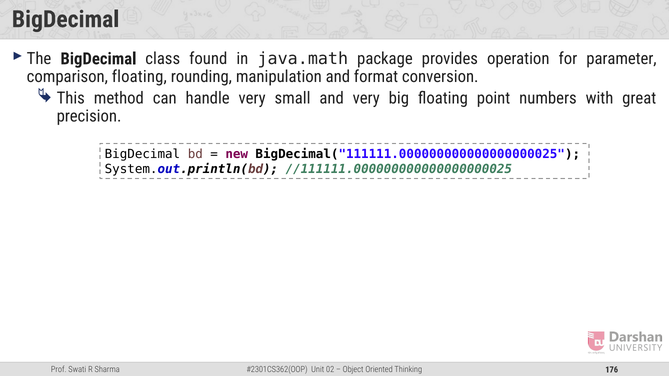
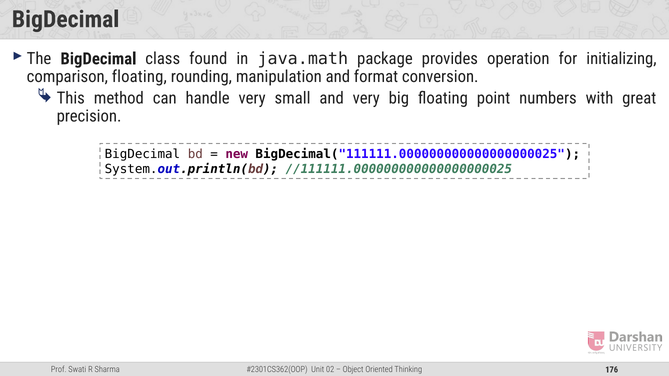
parameter: parameter -> initializing (621, 59)
